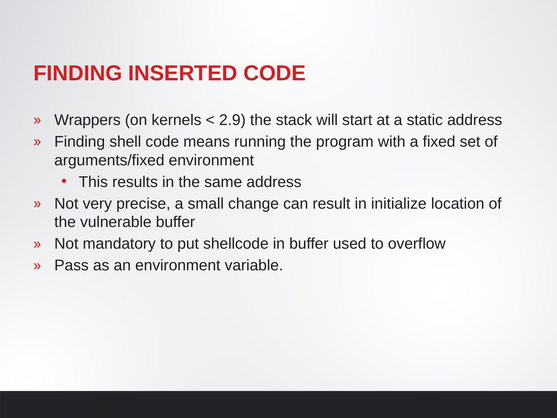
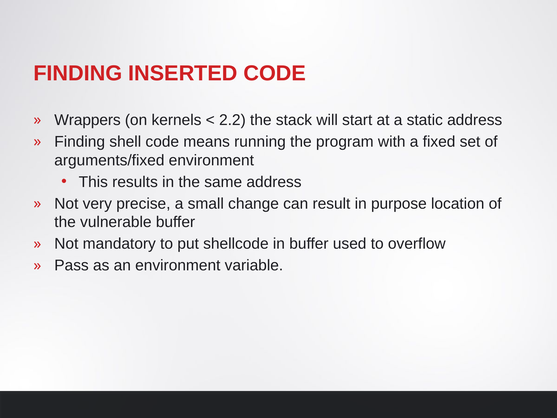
2.9: 2.9 -> 2.2 (232, 120)
initialize: initialize -> purpose (399, 203)
